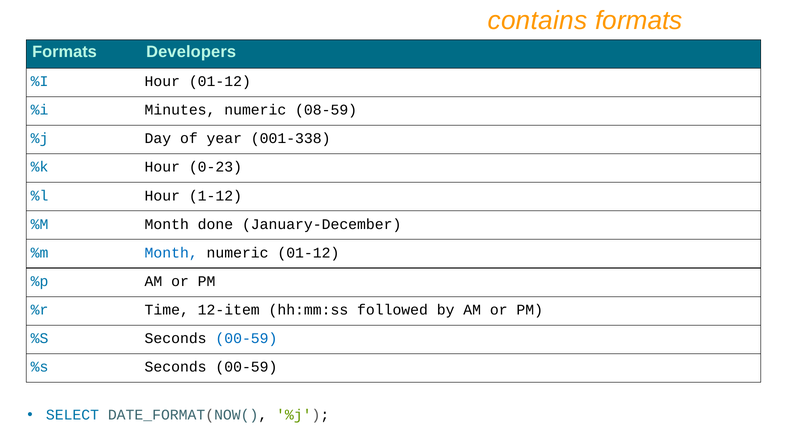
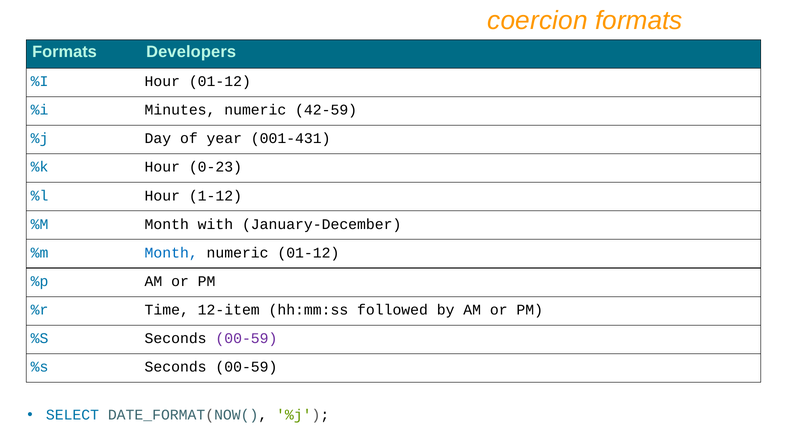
contains: contains -> coercion (537, 20)
08-59: 08-59 -> 42-59 (326, 110)
001-338: 001-338 -> 001-431 (291, 138)
done: done -> with (215, 224)
00-59 colour: blue -> purple (246, 338)
